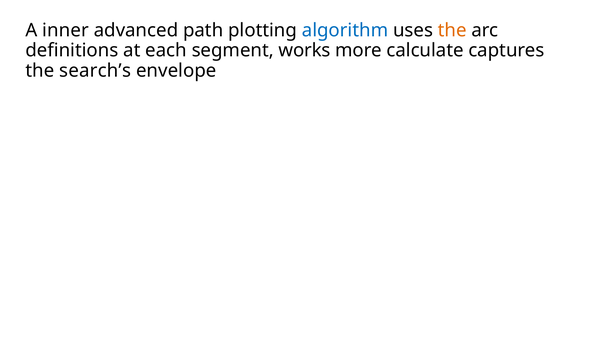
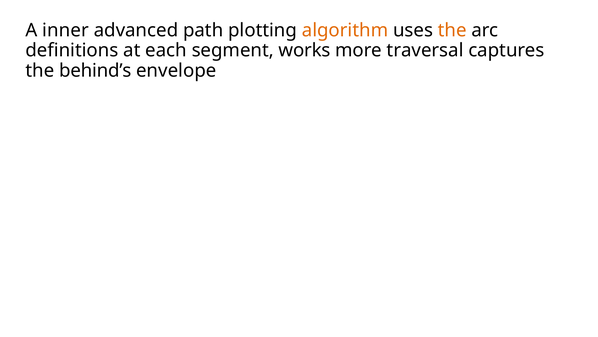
algorithm colour: blue -> orange (345, 30)
calculate: calculate -> traversal (425, 50)
search’s: search’s -> behind’s (95, 70)
